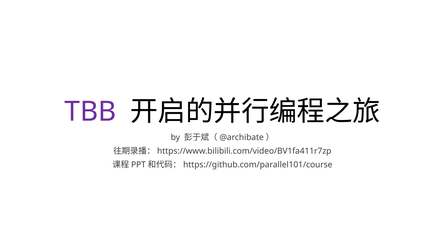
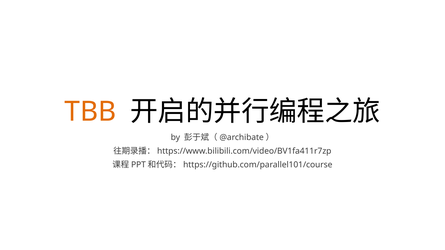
TBB colour: purple -> orange (90, 112)
